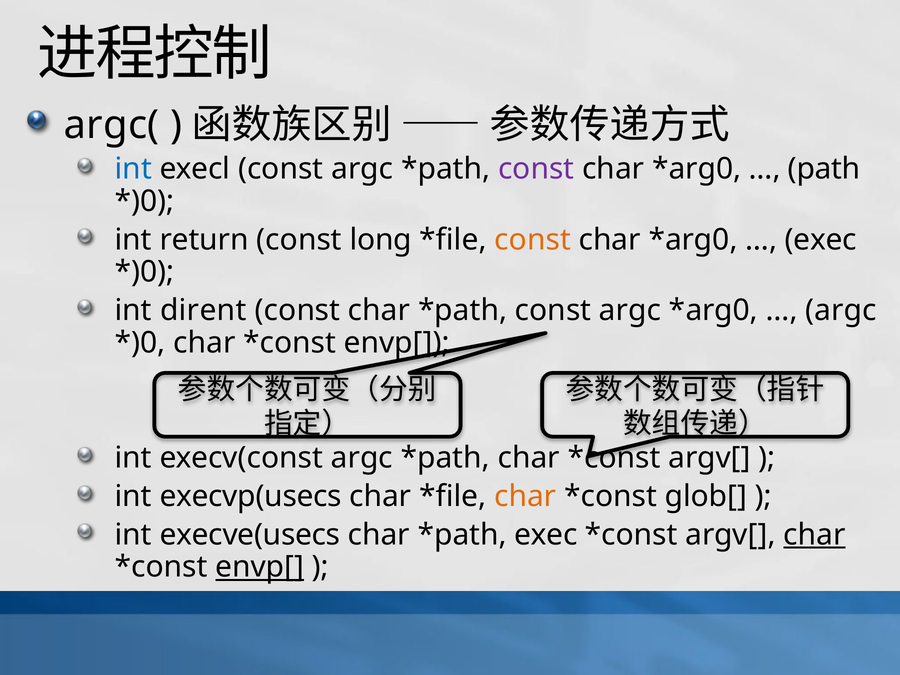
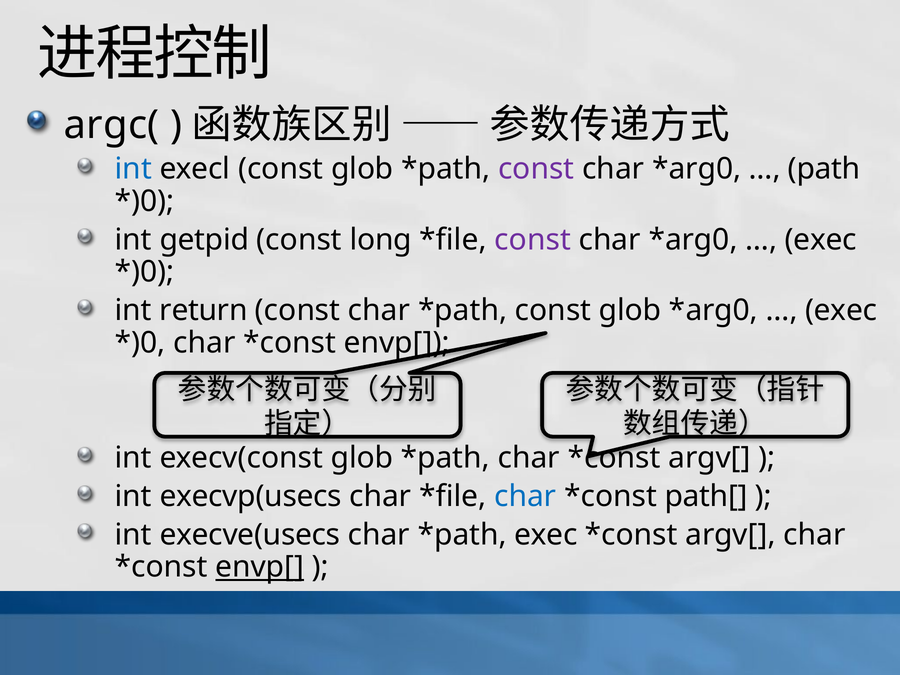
execl const argc: argc -> glob (362, 169)
return: return -> getpid (204, 240)
const colour: orange -> purple (533, 240)
dirent: dirent -> return (204, 310)
argc: argc -> glob (630, 310)
argc: argc -> exec (841, 310)
execv(const argc: argc -> glob (362, 458)
char colour: orange -> blue (525, 496)
glob[: glob[ -> path[ (706, 496)
char underline: present -> none (814, 535)
